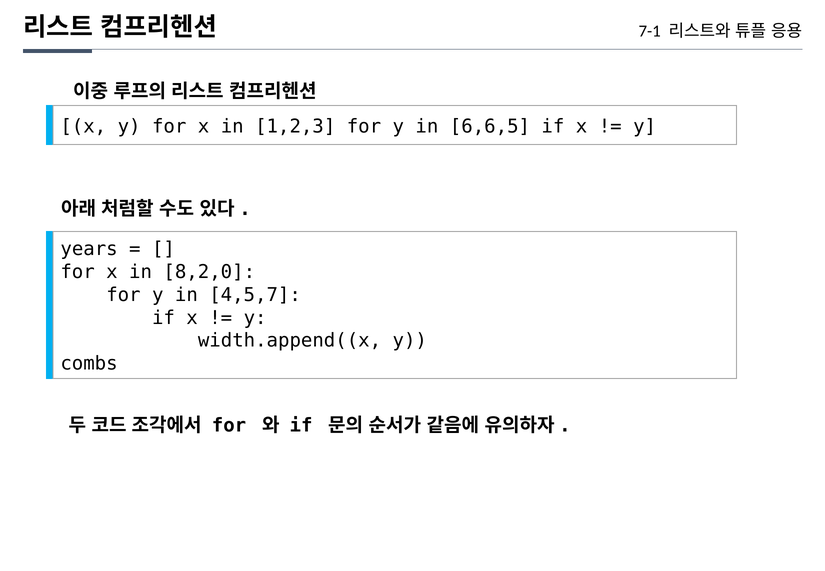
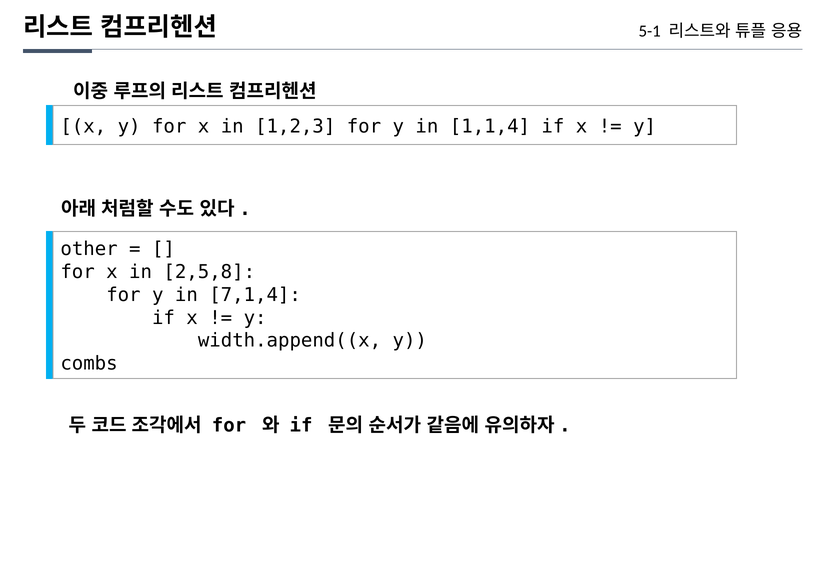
7-1: 7-1 -> 5-1 (650, 31)
6,6,5: 6,6,5 -> 1,1,4 (490, 126)
years: years -> other (89, 249)
8,2,0: 8,2,0 -> 2,5,8 (209, 272)
4,5,7: 4,5,7 -> 7,1,4 (255, 295)
